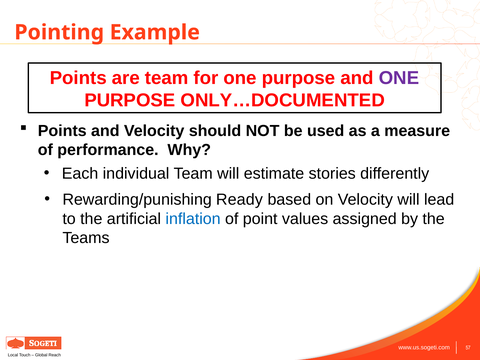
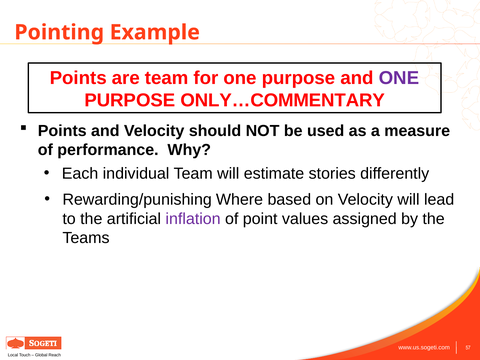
ONLY…DOCUMENTED: ONLY…DOCUMENTED -> ONLY…COMMENTARY (283, 100)
Ready: Ready -> Where (239, 200)
inflation colour: blue -> purple (193, 219)
